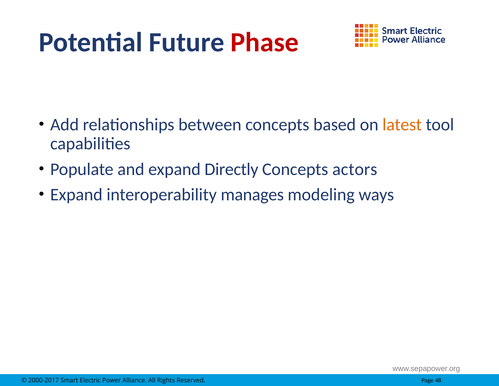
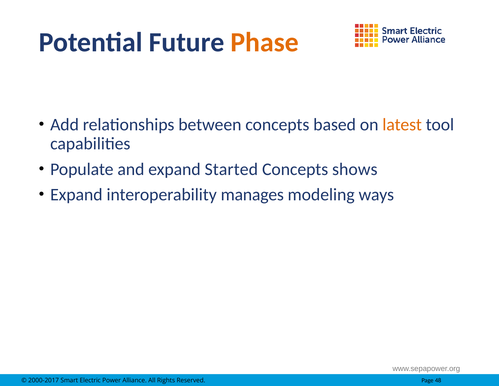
Phase colour: red -> orange (265, 42)
Directly: Directly -> Started (231, 169)
actors: actors -> shows (355, 169)
